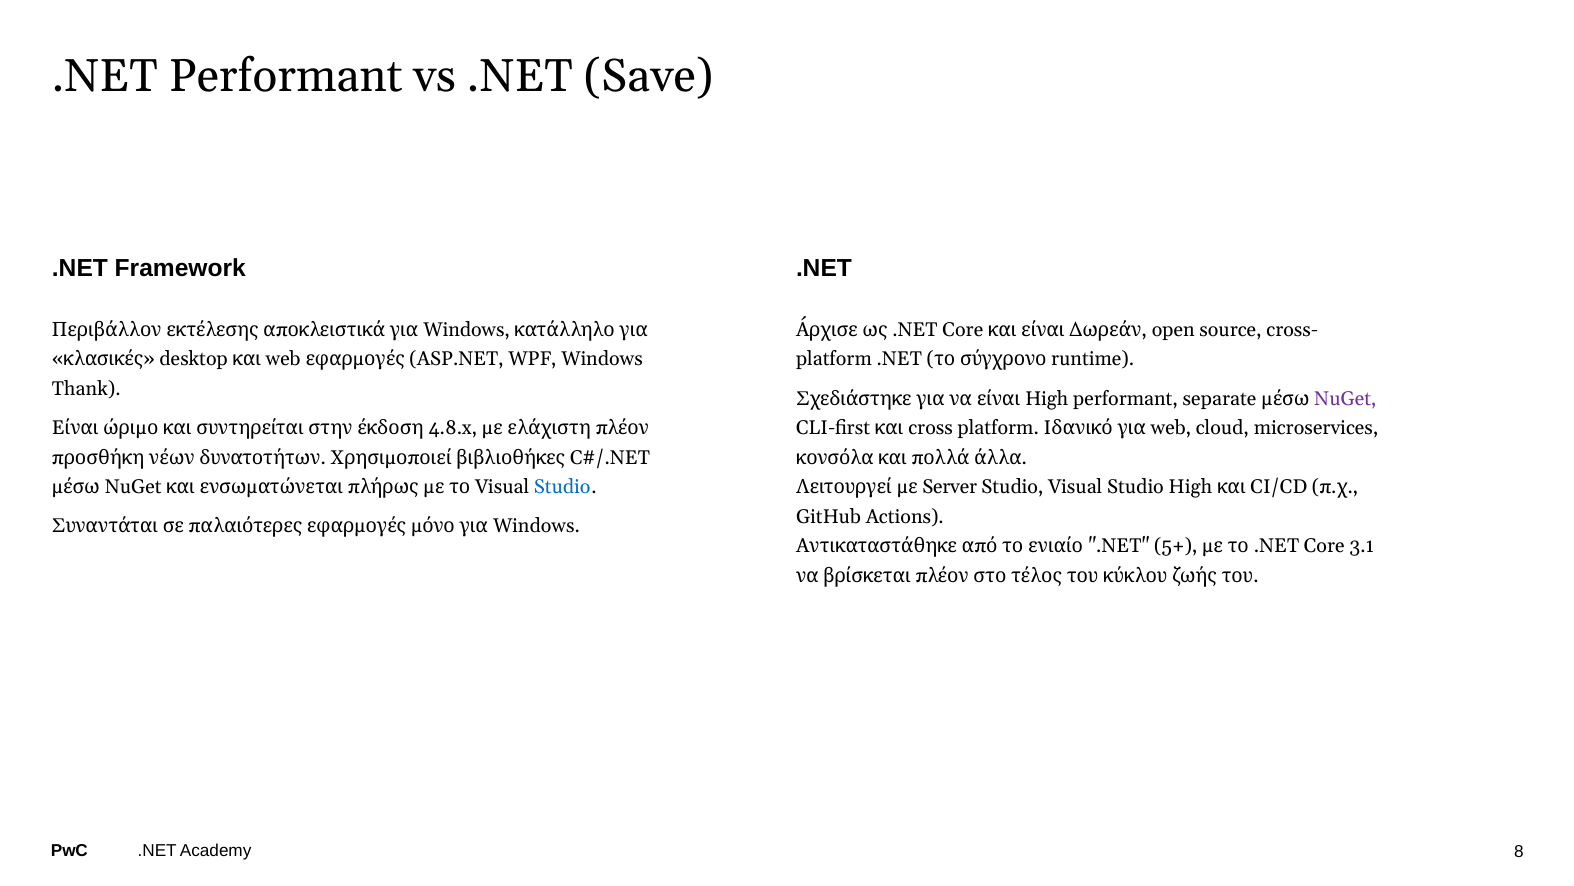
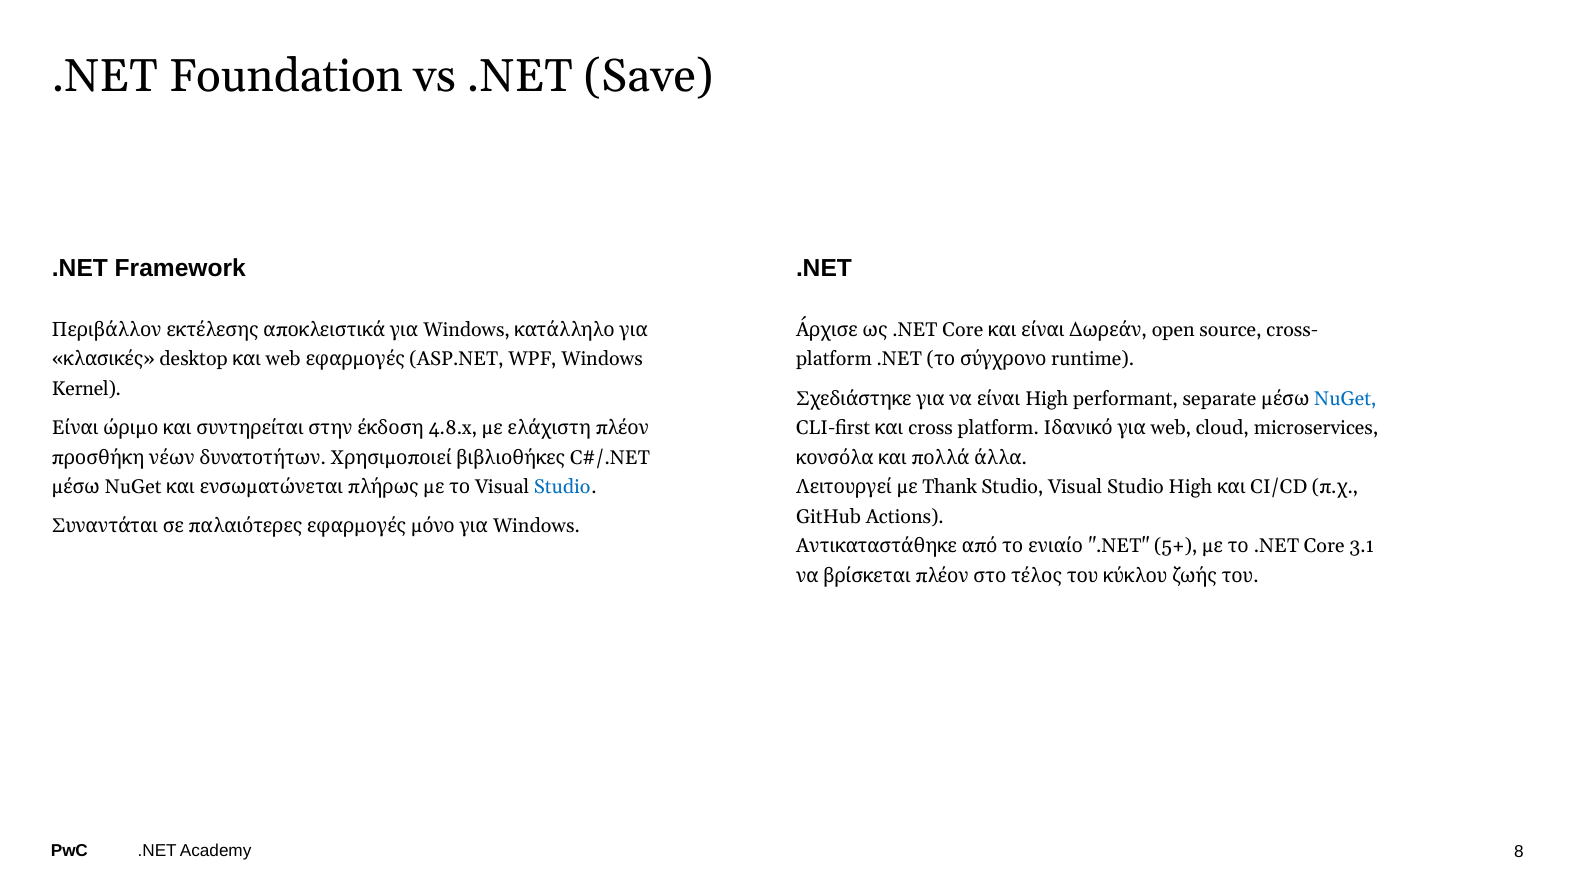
.NET Performant: Performant -> Foundation (286, 76)
Thank: Thank -> Kernel (86, 388)
NuGet colour: purple -> blue (1345, 398)
Server: Server -> Thank (950, 487)
